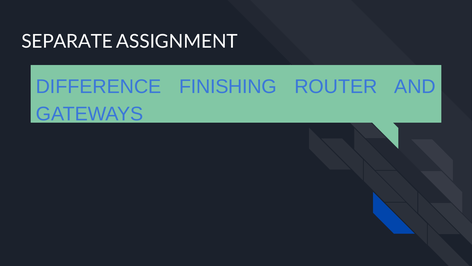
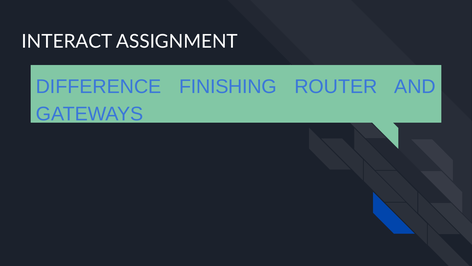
SEPARATE: SEPARATE -> INTERACT (67, 41)
